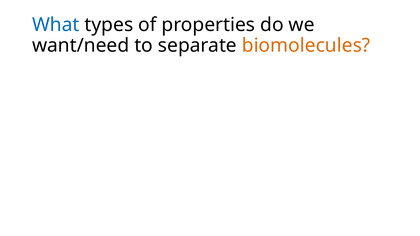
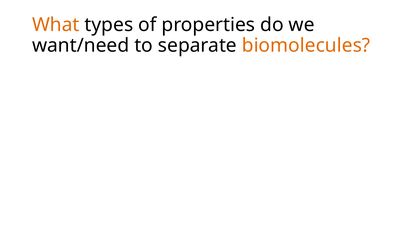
What colour: blue -> orange (56, 25)
